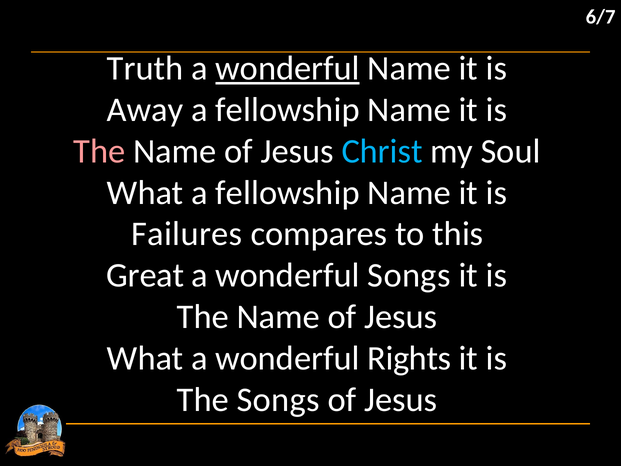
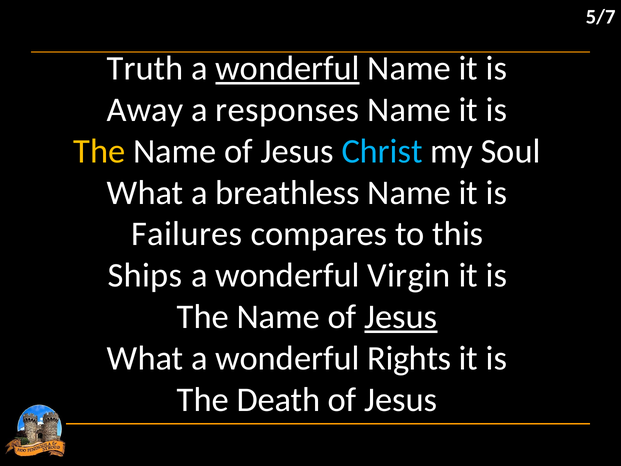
6/7: 6/7 -> 5/7 (601, 17)
fellowship: fellowship -> responses (287, 110)
The colour: pink -> yellow (99, 151)
What a fellowship: fellowship -> breathless (288, 193)
Great: Great -> Ships (145, 275)
wonderful Songs: Songs -> Virgin (409, 275)
Jesus underline: none -> present (401, 317)
The Songs: Songs -> Death (278, 400)
